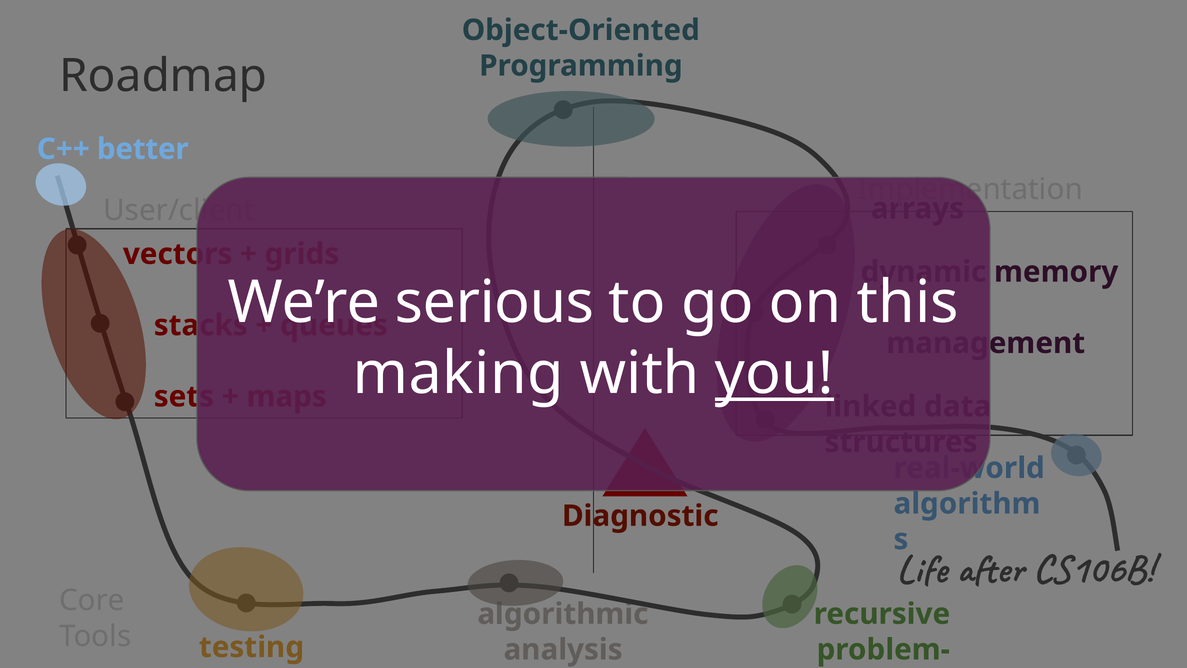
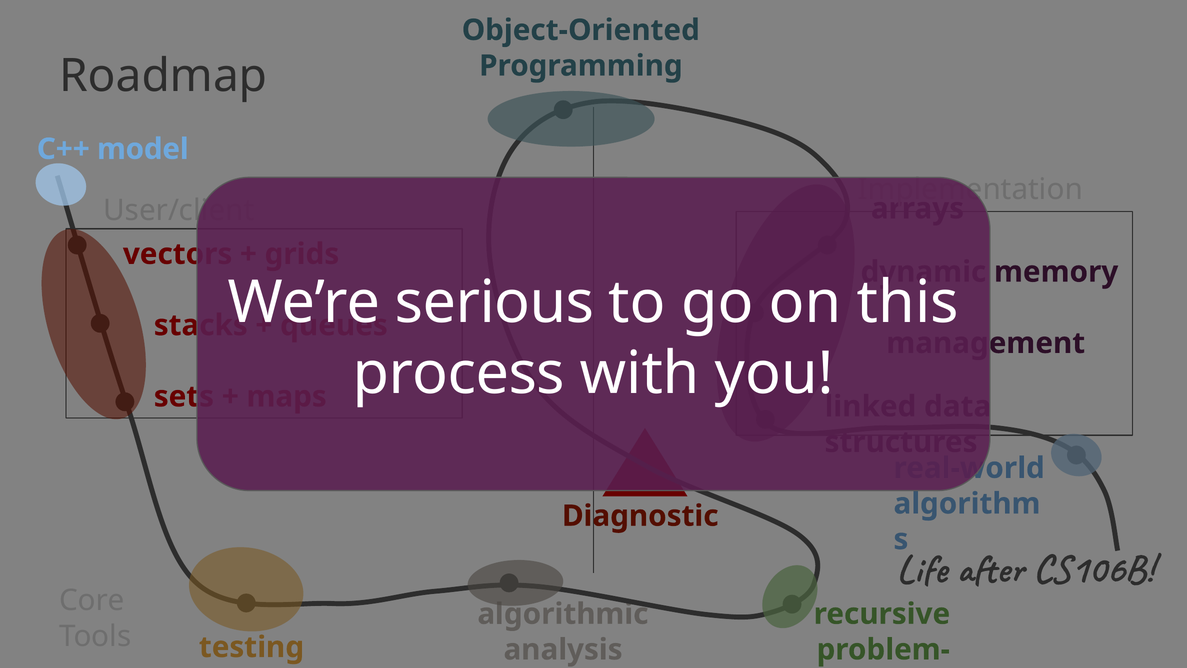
better: better -> model (143, 149)
making: making -> process (459, 374)
you underline: present -> none (774, 374)
